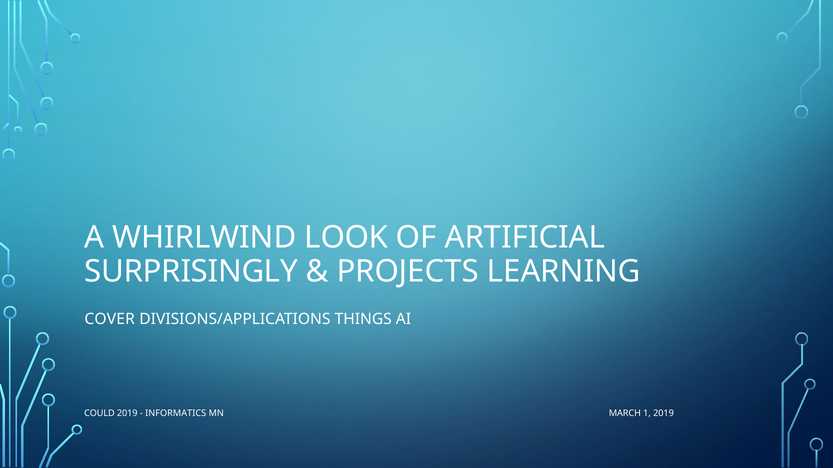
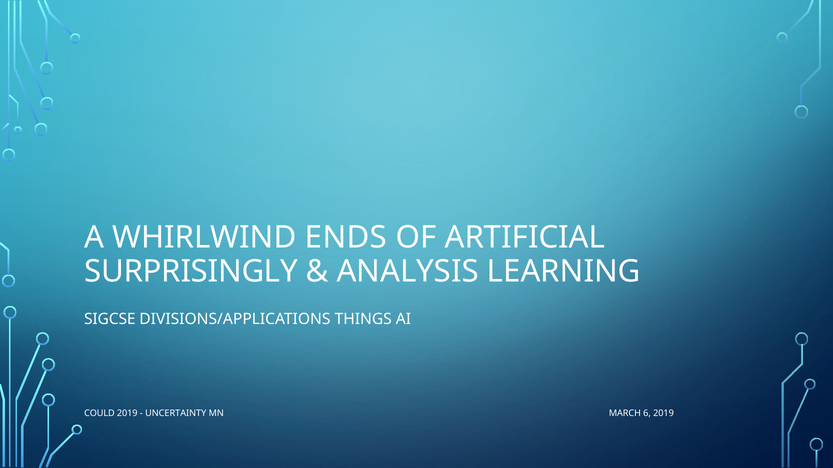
LOOK: LOOK -> ENDS (346, 238)
PROJECTS: PROJECTS -> ANALYSIS (408, 272)
COVER: COVER -> SIGCSE (110, 320)
INFORMATICS: INFORMATICS -> UNCERTAINTY (176, 414)
1: 1 -> 6 (647, 414)
